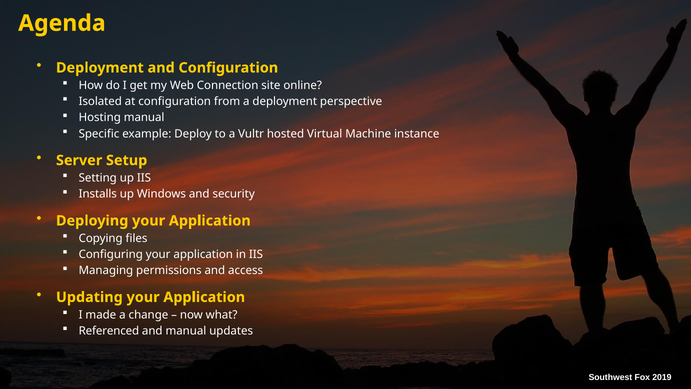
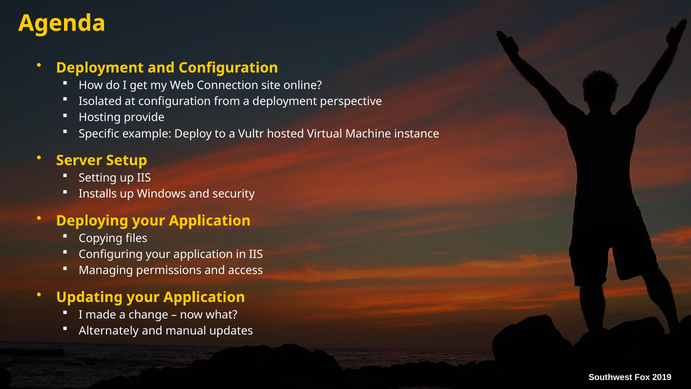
Hosting manual: manual -> provide (144, 118)
Referenced: Referenced -> Alternately (109, 331)
